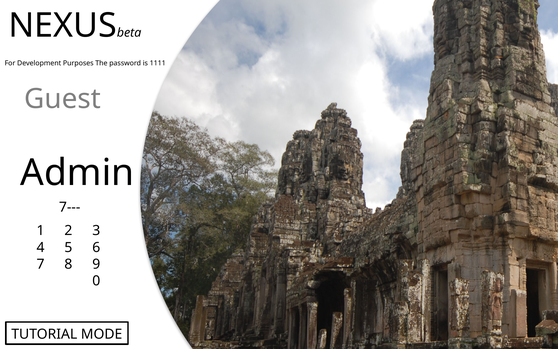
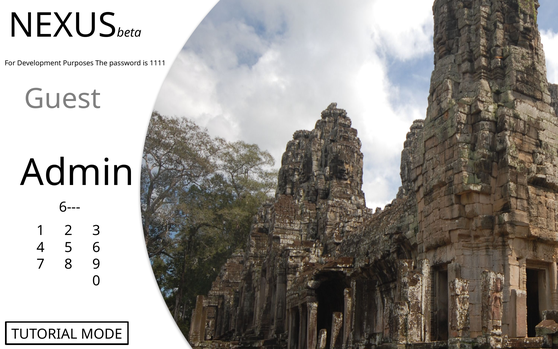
7---: 7--- -> 6--- (70, 207)
